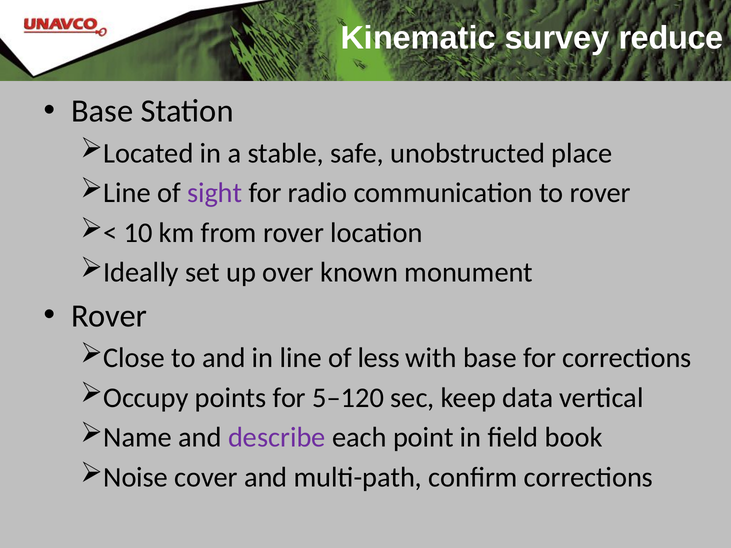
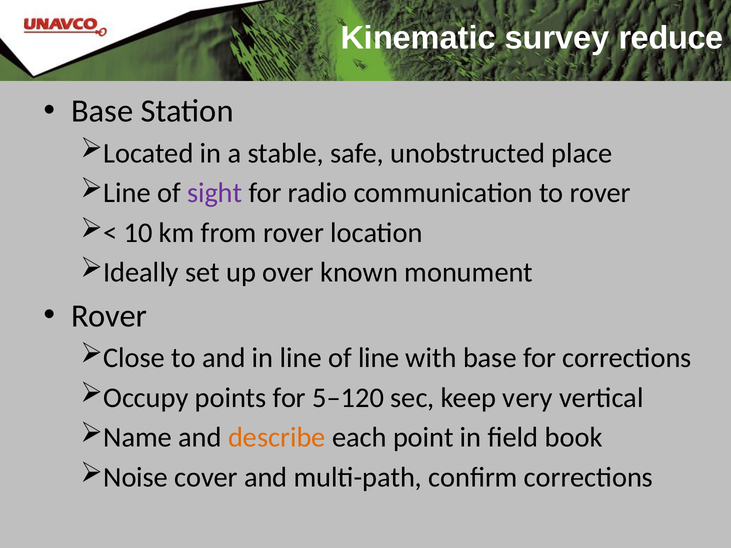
of less: less -> line (379, 358)
data: data -> very (528, 398)
describe colour: purple -> orange (277, 438)
